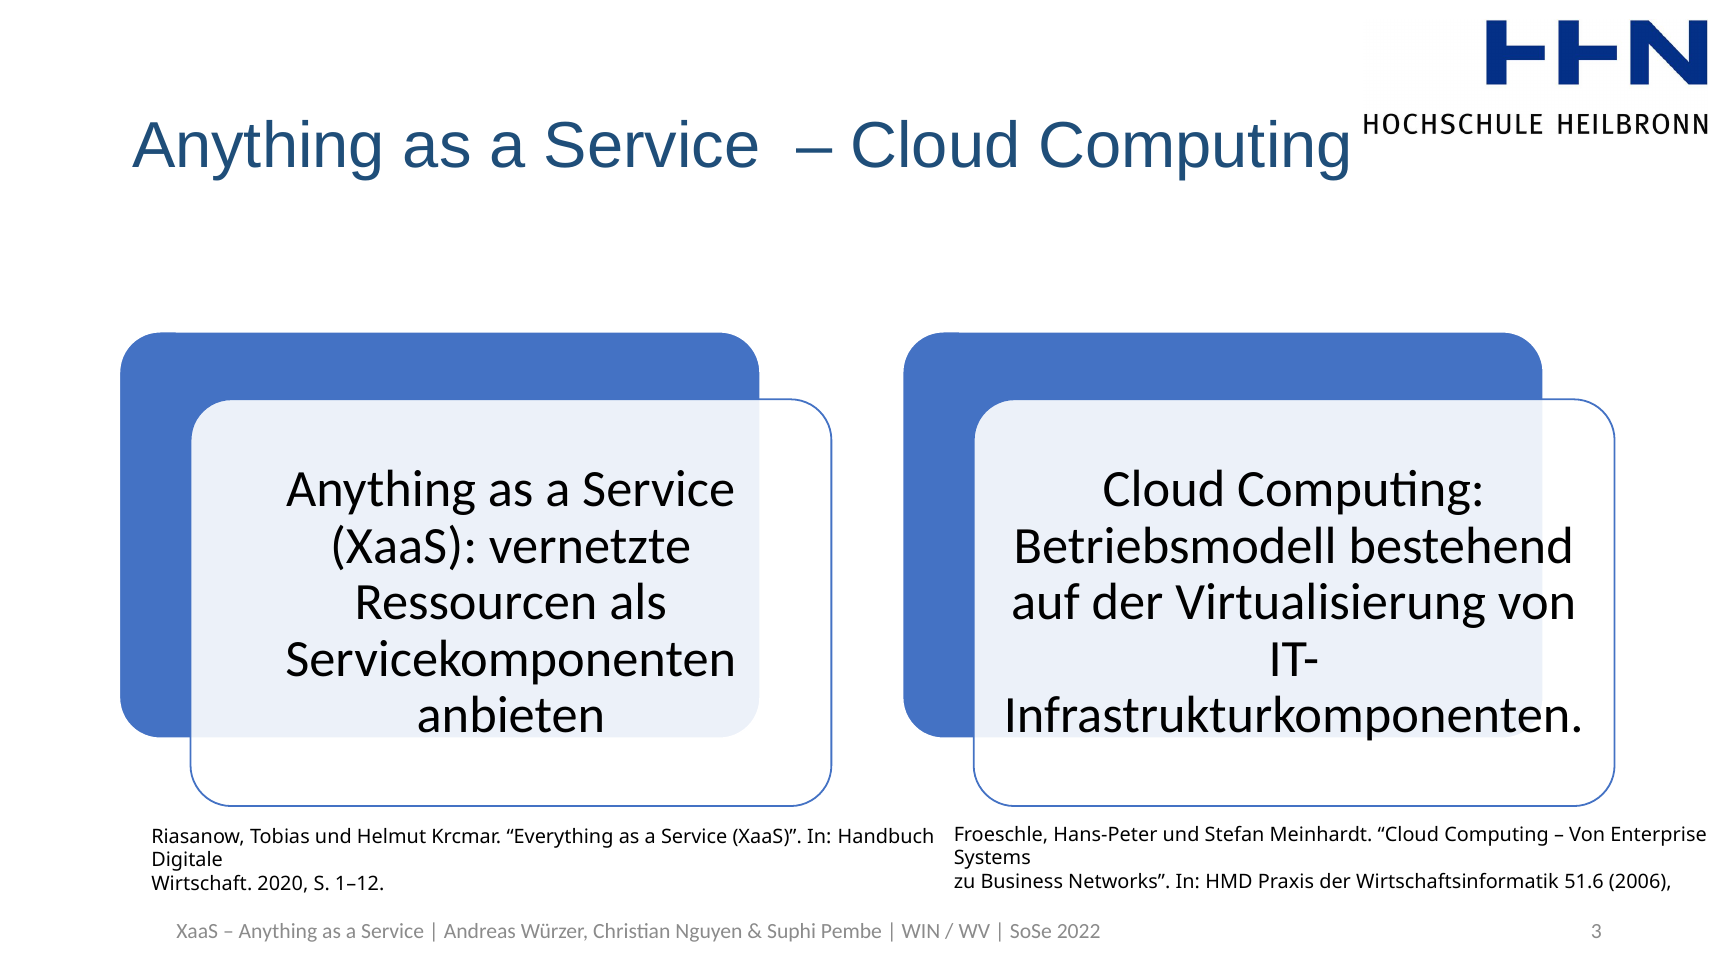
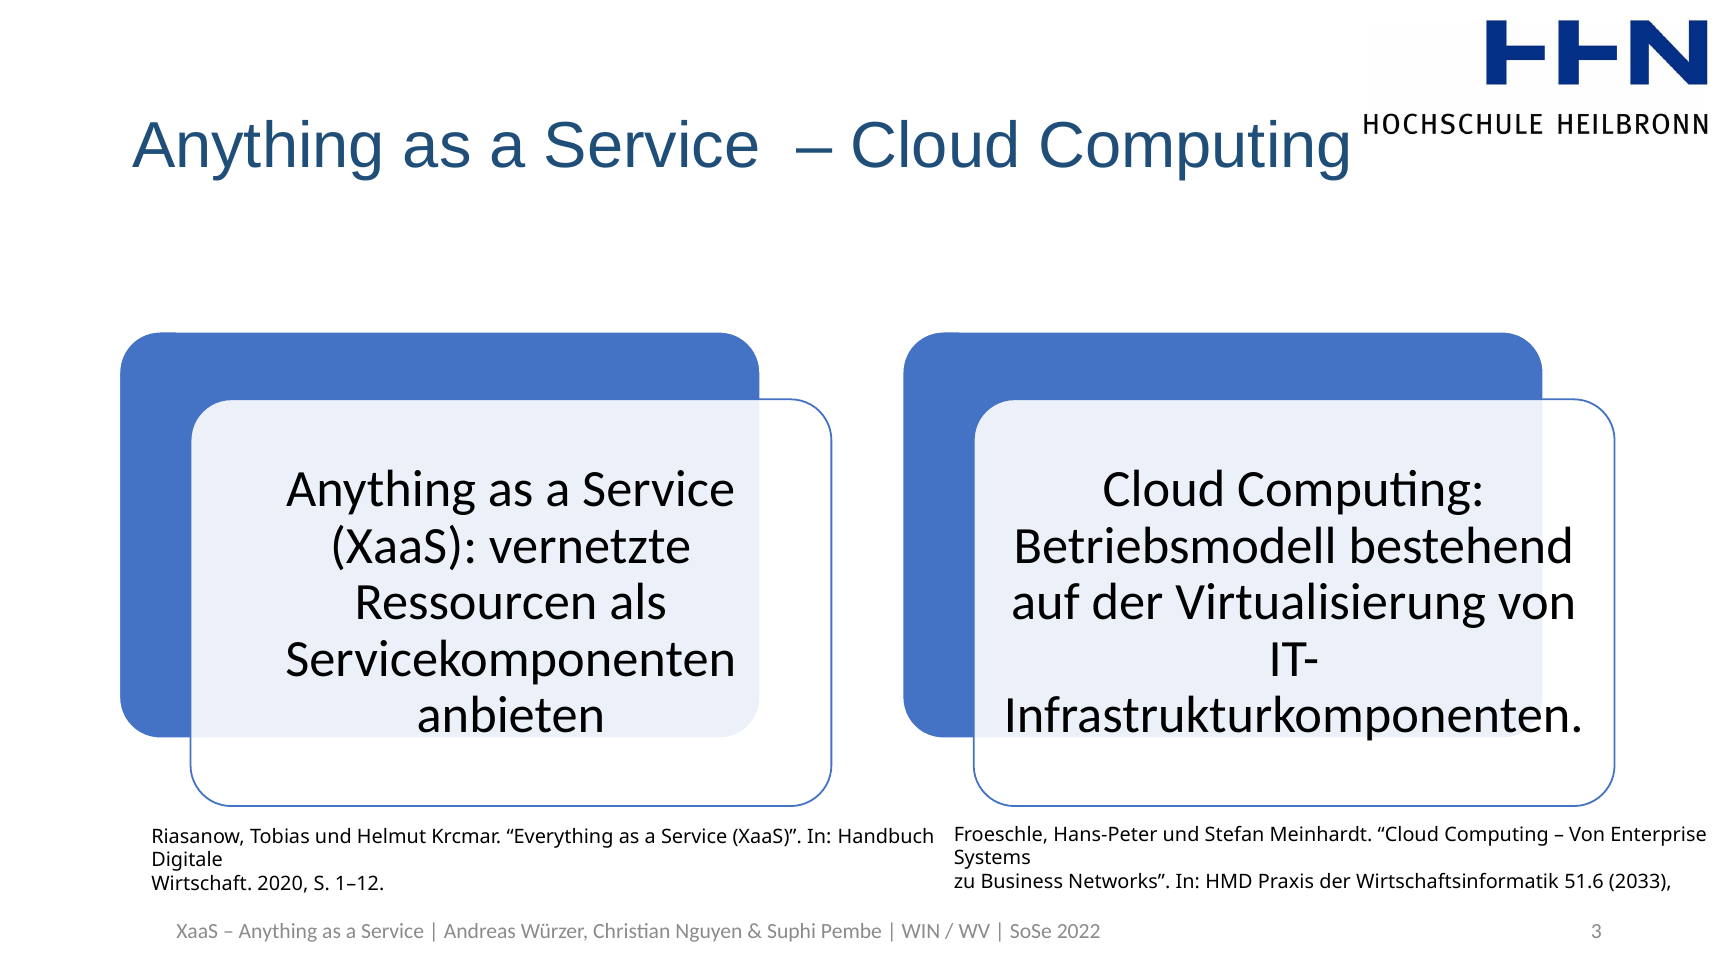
2006: 2006 -> 2033 (1640, 882)
